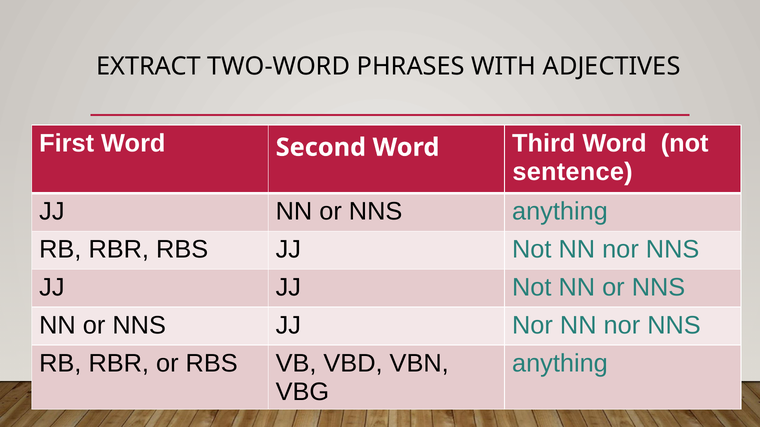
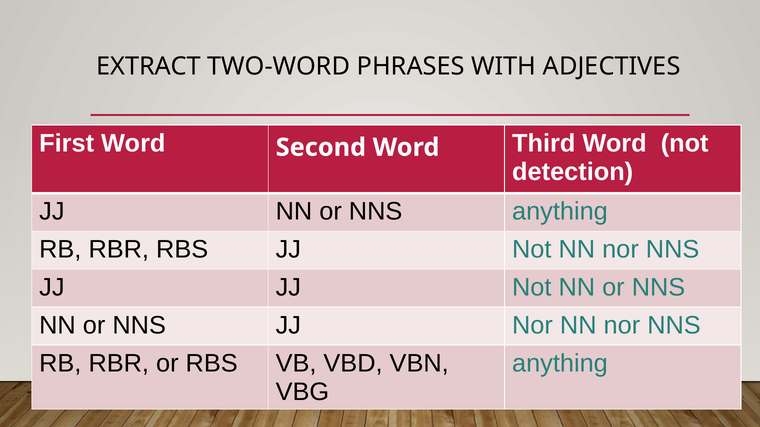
sentence: sentence -> detection (573, 172)
